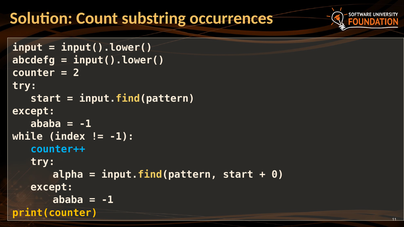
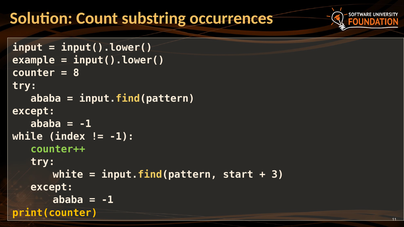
abcdefg: abcdefg -> example (34, 60)
2: 2 -> 8 (76, 73)
start: start -> ababa (46, 99)
counter++ colour: light blue -> light green (58, 149)
alpha: alpha -> white (68, 175)
0: 0 -> 3 (278, 175)
